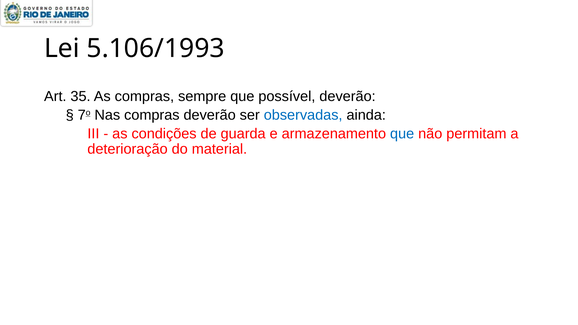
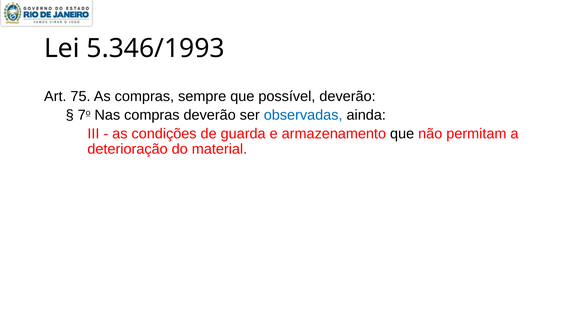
5.106/1993: 5.106/1993 -> 5.346/1993 (156, 49)
35: 35 -> 75 (81, 96)
que colour: blue -> black (402, 134)
